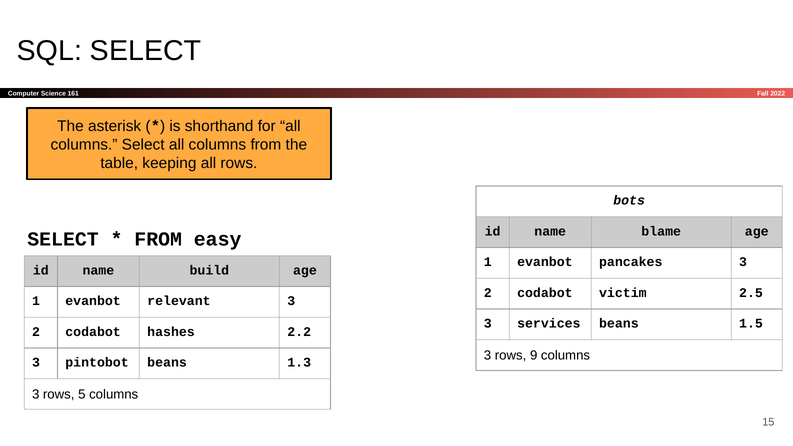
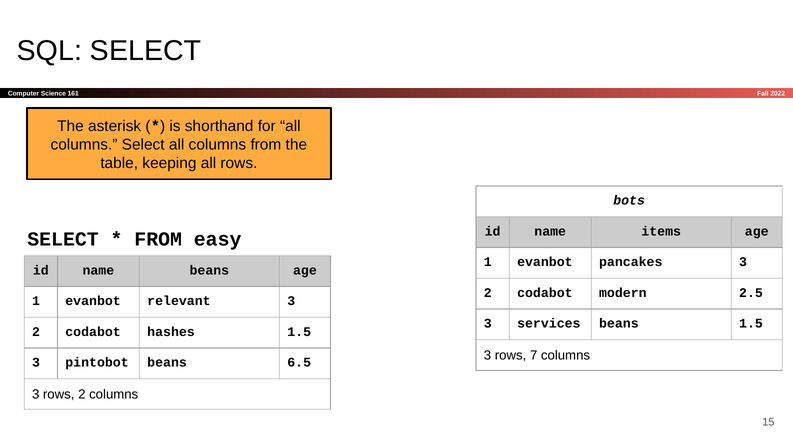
blame: blame -> items (661, 231)
name build: build -> beans (209, 270)
victim: victim -> modern (623, 293)
hashes 2.2: 2.2 -> 1.5 (299, 332)
9: 9 -> 7 (534, 355)
1.3: 1.3 -> 6.5 (299, 363)
rows 5: 5 -> 2 (82, 394)
